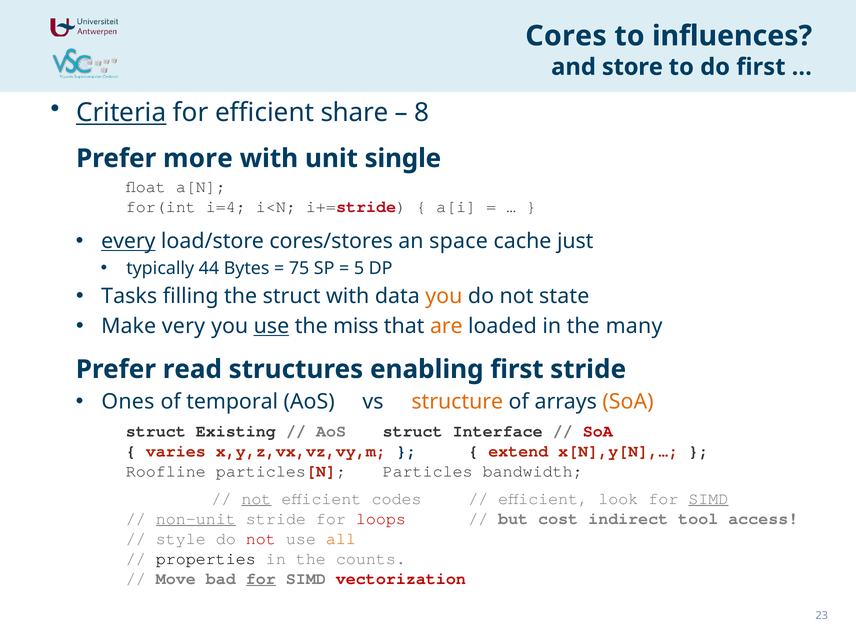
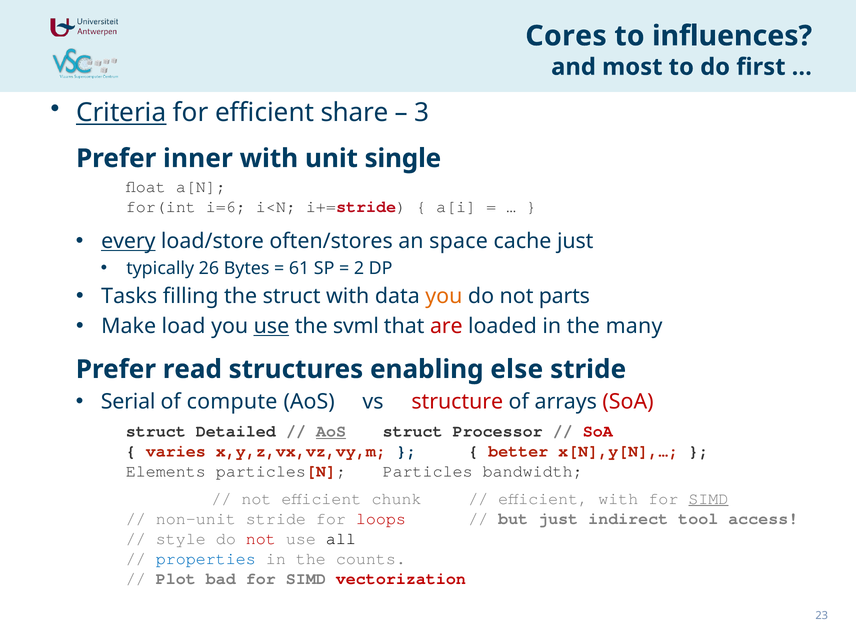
store: store -> most (632, 67)
8: 8 -> 3 (422, 113)
more: more -> inner (198, 158)
i=4: i=4 -> i=6 (226, 207)
cores/stores: cores/stores -> often/stores (331, 241)
44: 44 -> 26 (209, 268)
75: 75 -> 61 (299, 268)
5: 5 -> 2 (359, 268)
state: state -> parts (564, 296)
very: very -> load (184, 326)
miss: miss -> svml (356, 326)
are colour: orange -> red (446, 326)
enabling first: first -> else (517, 369)
Ones: Ones -> Serial (128, 402)
temporal: temporal -> compute (232, 402)
structure colour: orange -> red (457, 402)
SoA colour: orange -> red (628, 402)
Existing: Existing -> Detailed (236, 431)
AoS underline: none -> present (331, 431)
Interface: Interface -> Processor (498, 431)
extend: extend -> better (518, 451)
Roofline: Roofline -> Elements (166, 471)
not underline: present -> none (256, 499)
codes: codes -> chunk (397, 499)
efficient look: look -> with (618, 499)
non-unit underline: present -> none (196, 519)
but cost: cost -> just (558, 519)
all colour: orange -> black (341, 539)
properties colour: black -> blue (206, 559)
Move: Move -> Plot (176, 579)
for underline: present -> none (261, 579)
